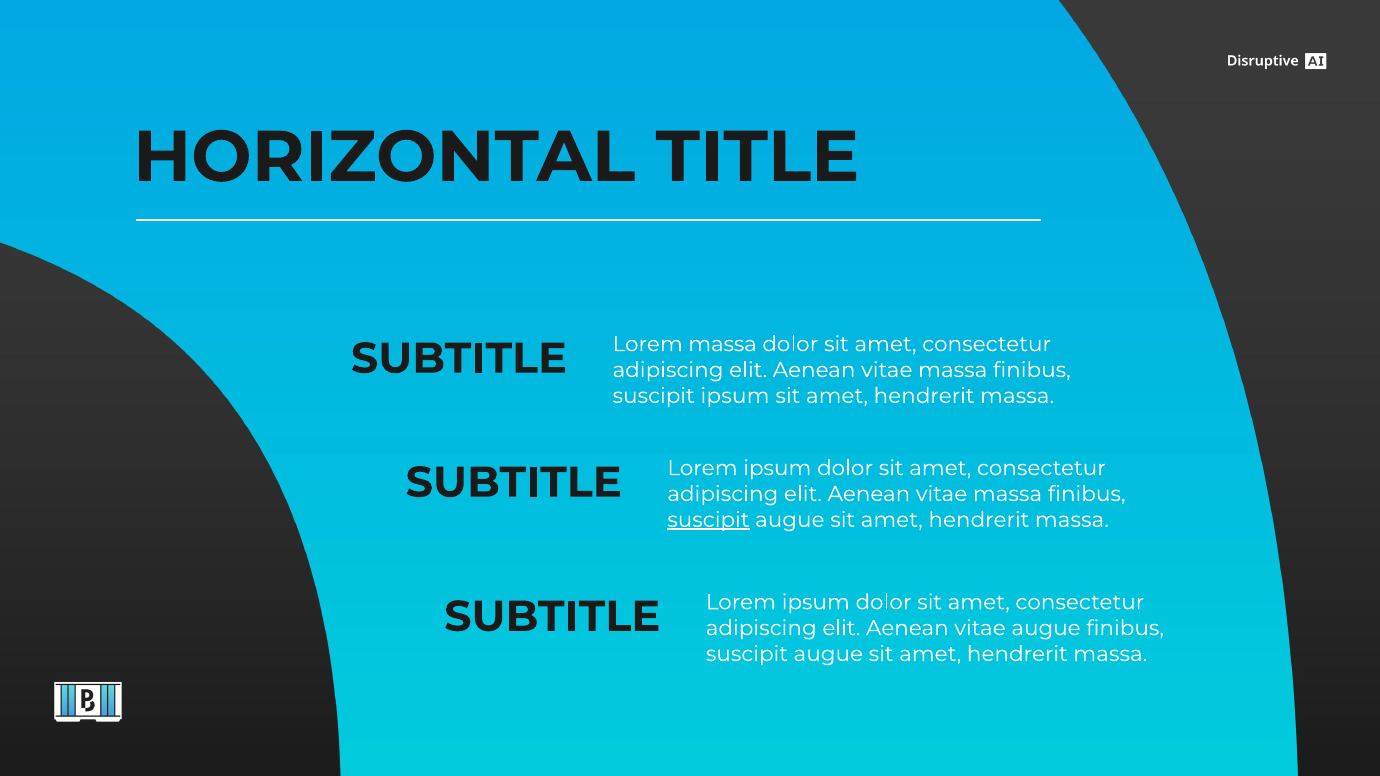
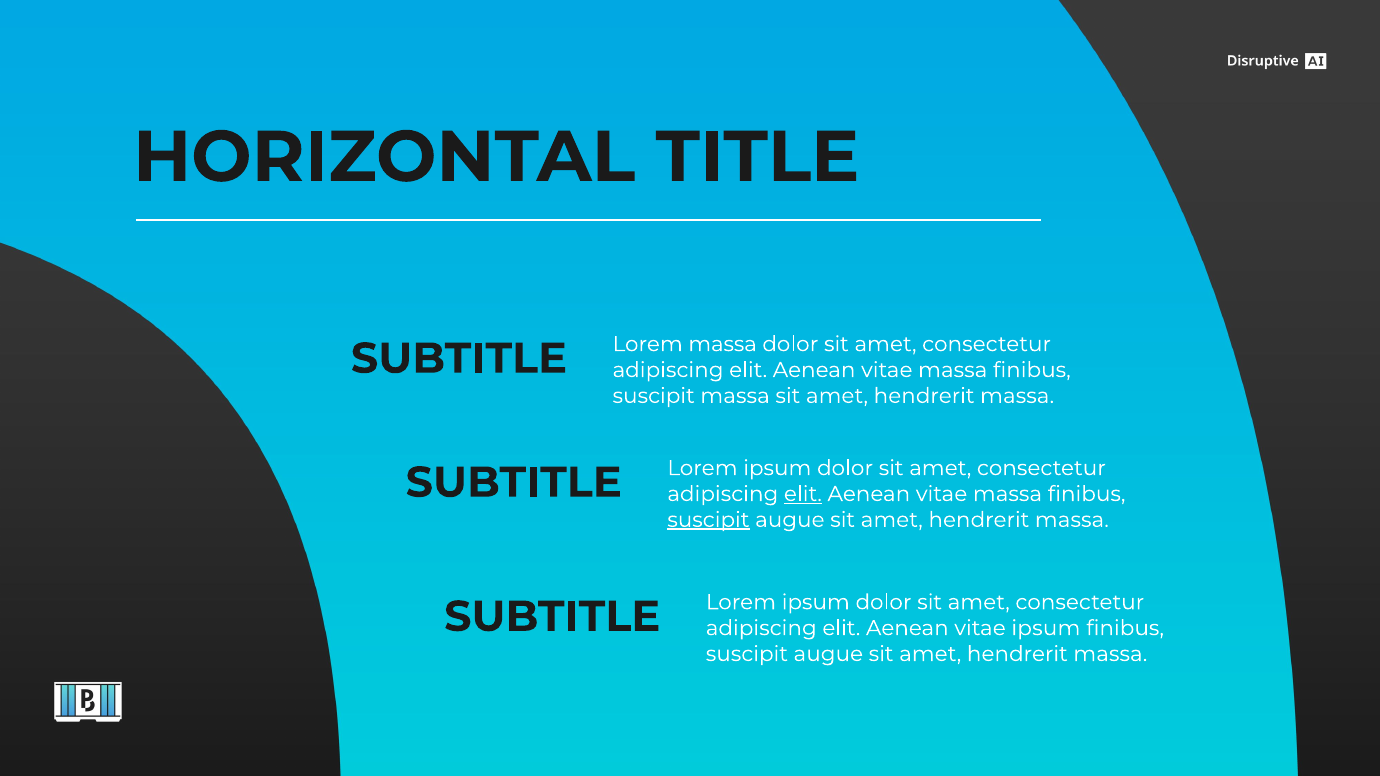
suscipit ipsum: ipsum -> massa (735, 396)
elit underline: none -> present (803, 494)
vitae augue: augue -> ipsum (1046, 628)
